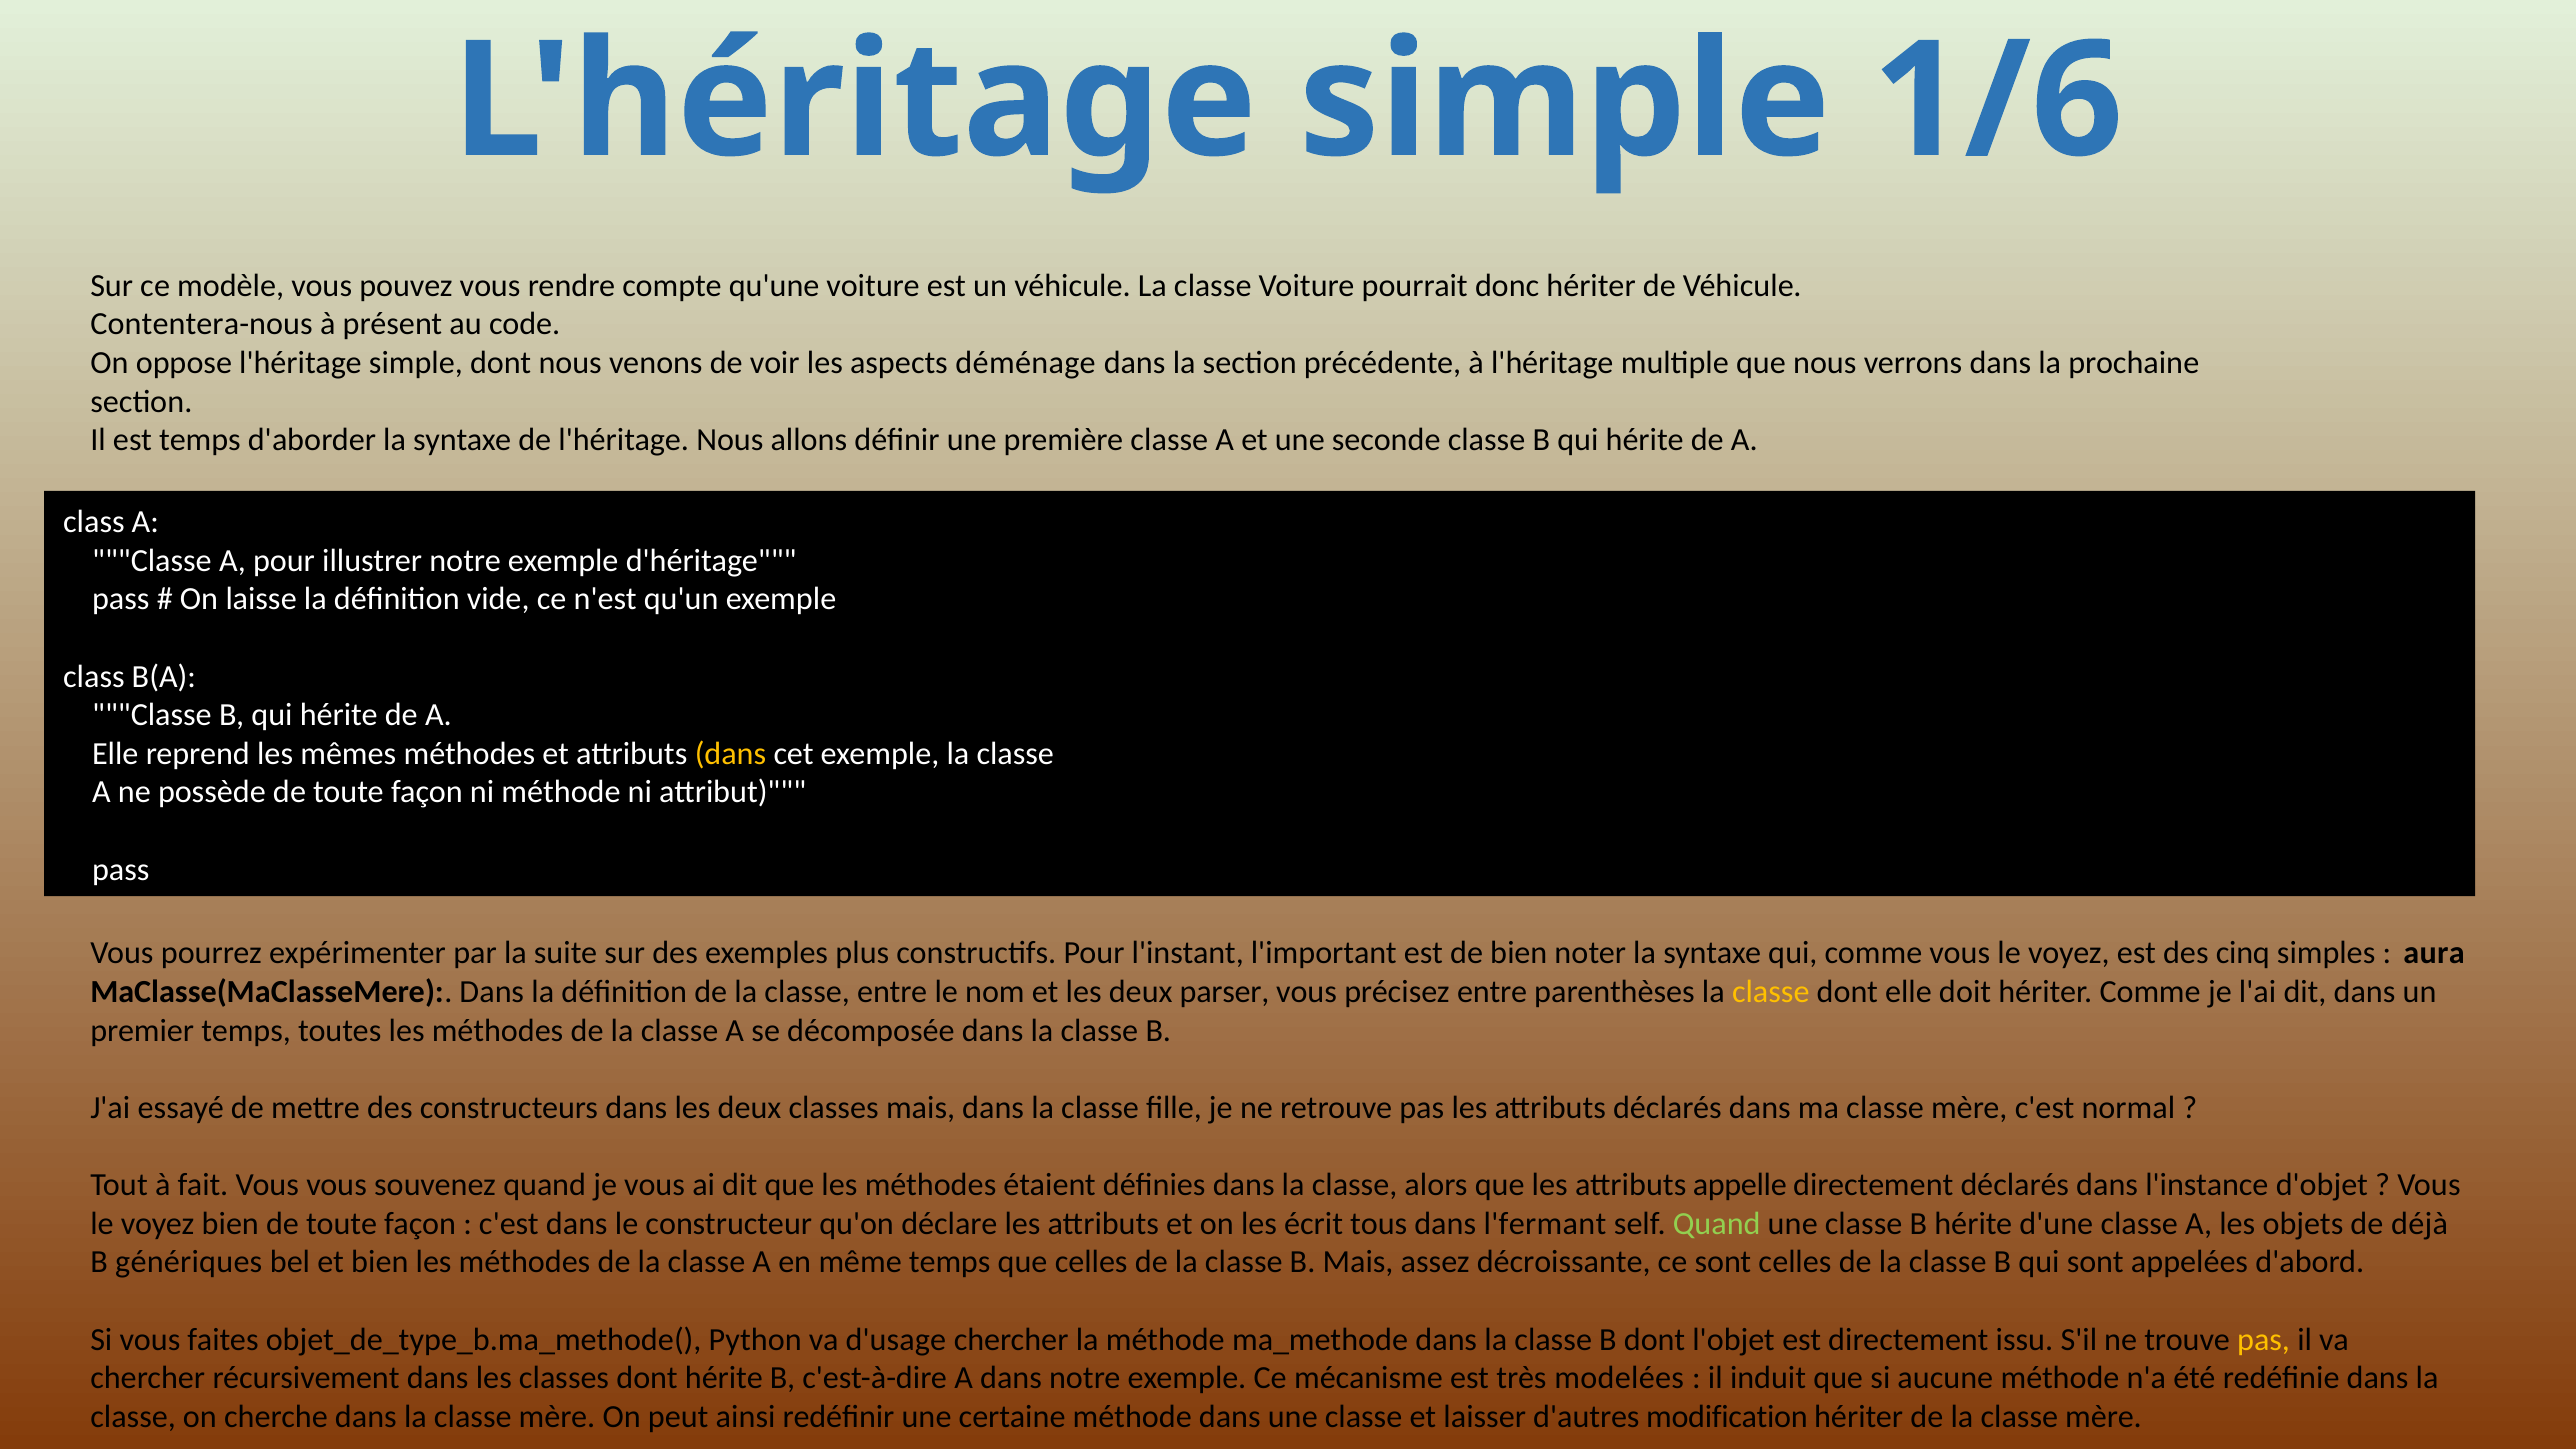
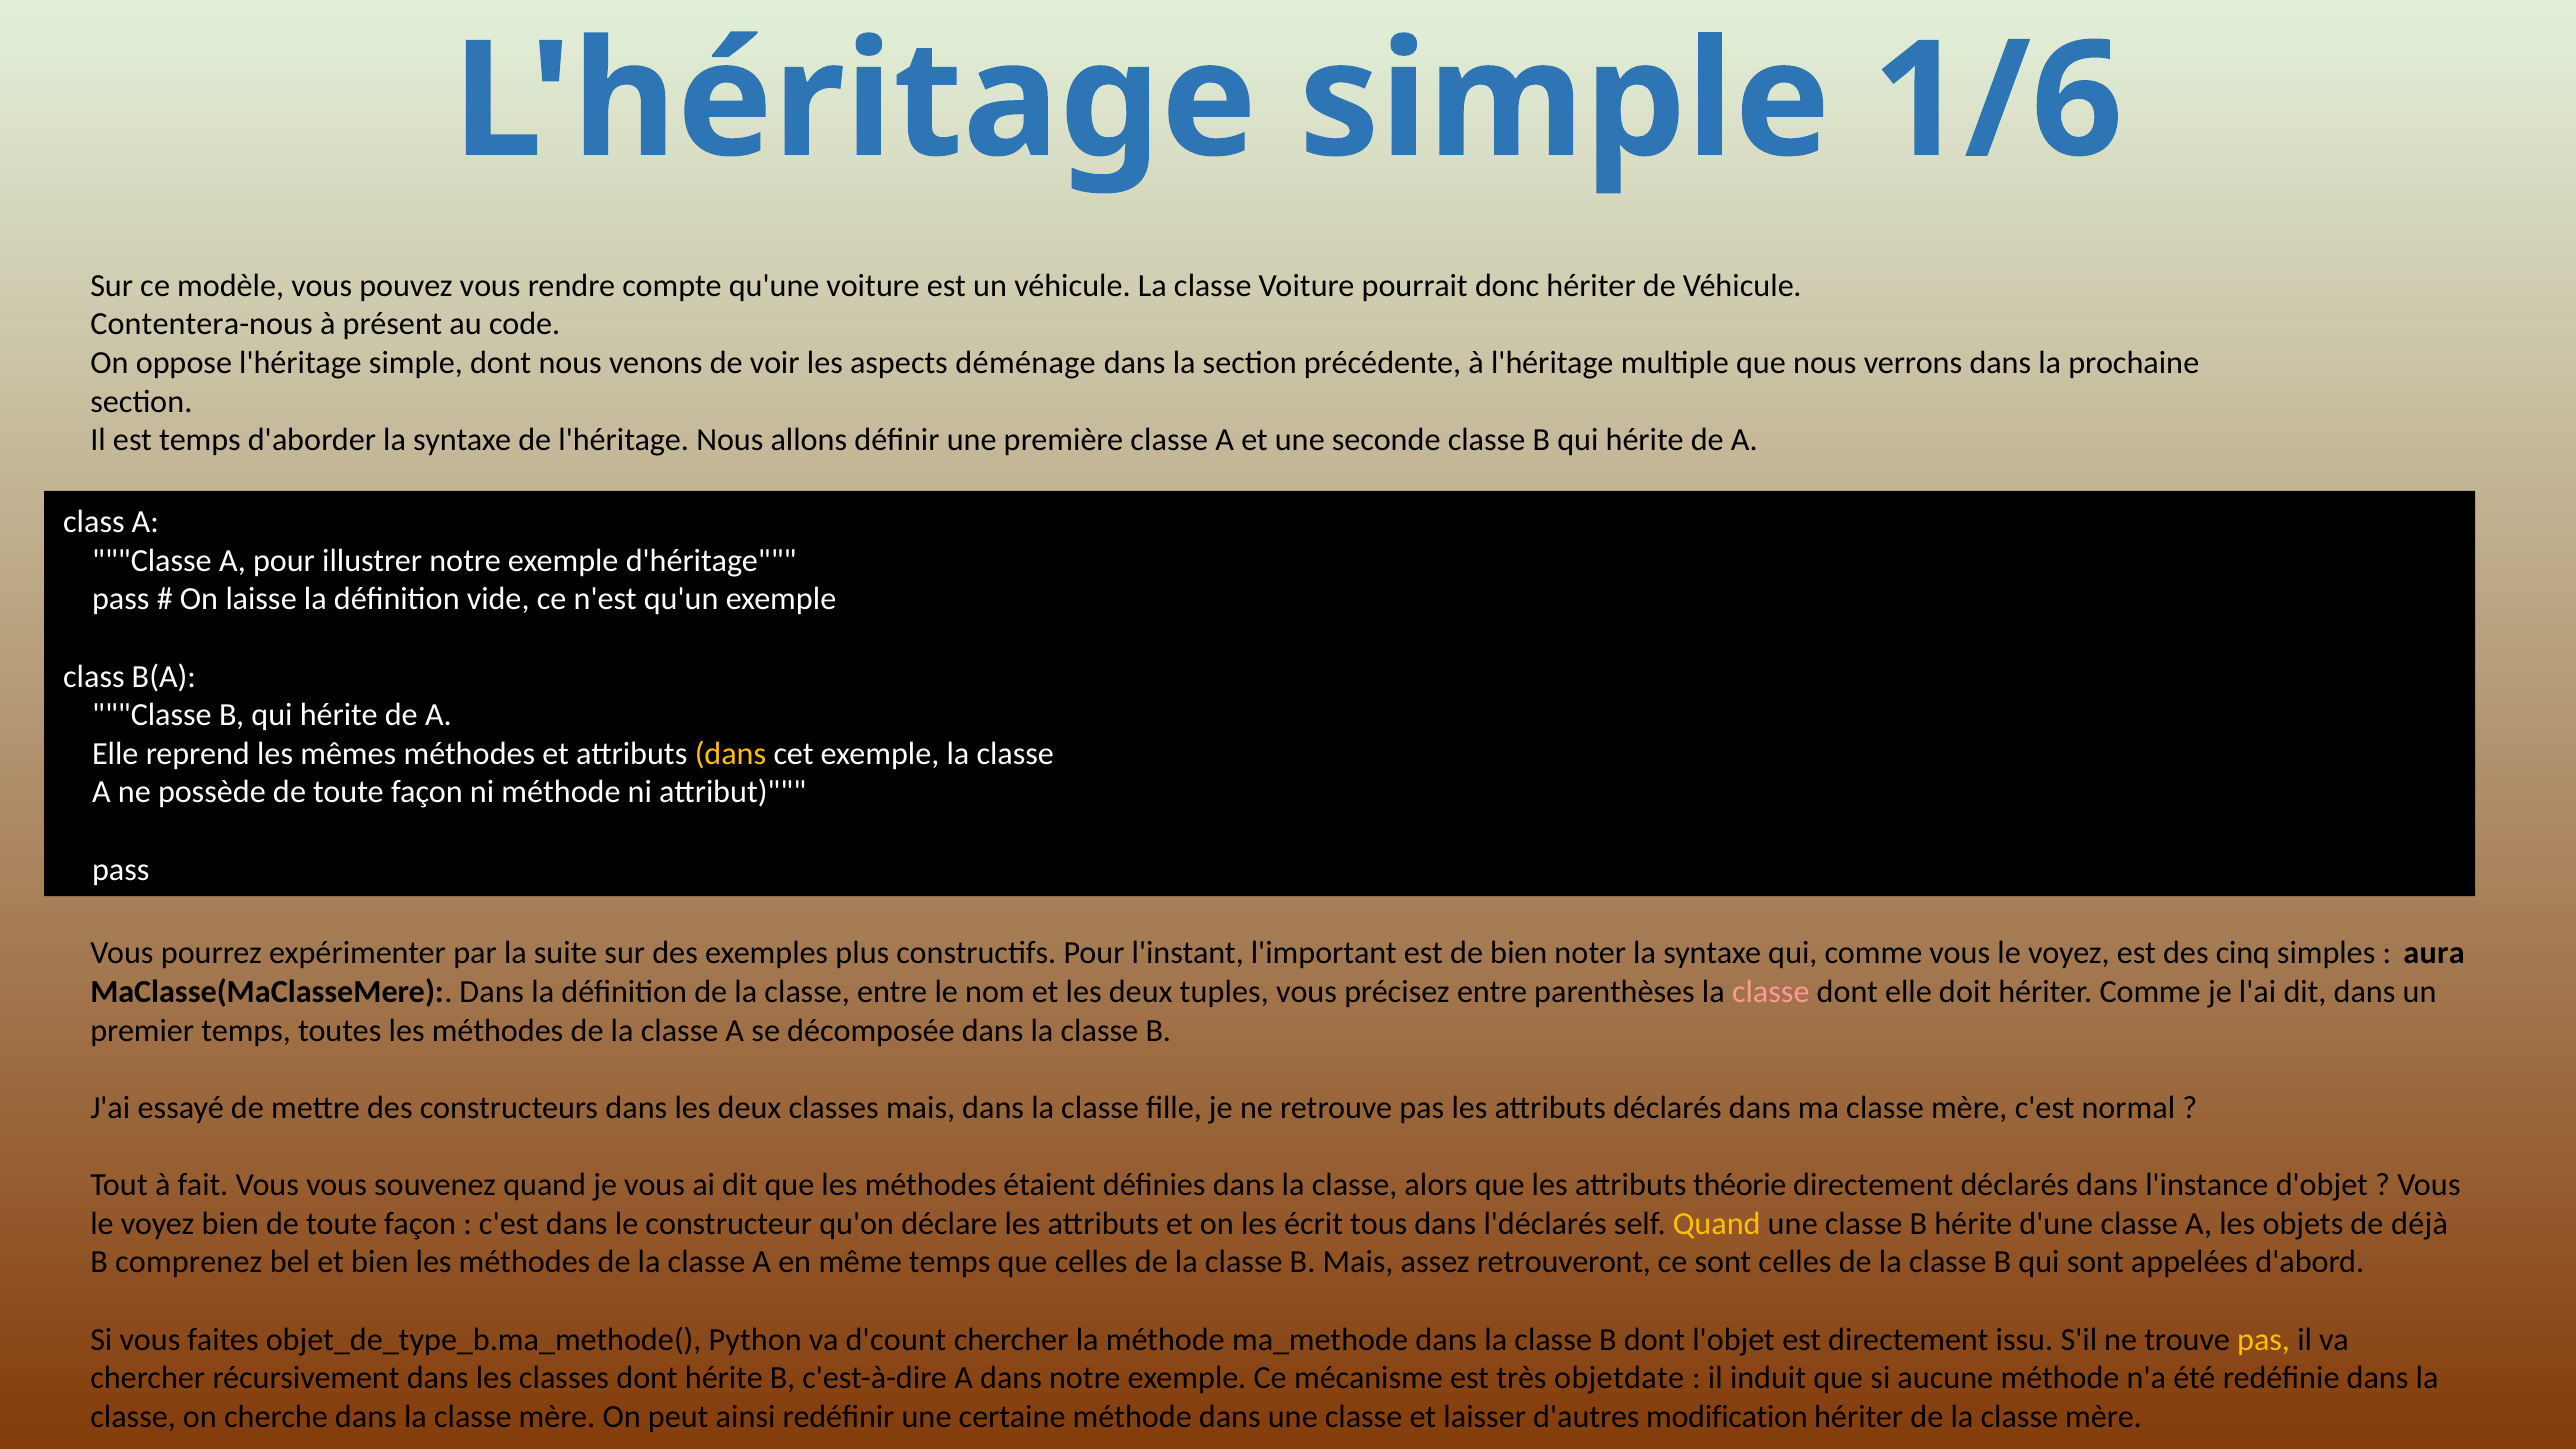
parser: parser -> tuples (1224, 992)
classe colour: yellow -> pink (1771, 992)
appelle: appelle -> théorie (1740, 1185)
l'fermant: l'fermant -> l'déclarés (1545, 1224)
Quand colour: light green -> yellow (1717, 1224)
génériques: génériques -> comprenez (189, 1262)
décroissante: décroissante -> retrouveront (1564, 1262)
d'usage: d'usage -> d'count (896, 1340)
modelées: modelées -> objetdate (1619, 1378)
